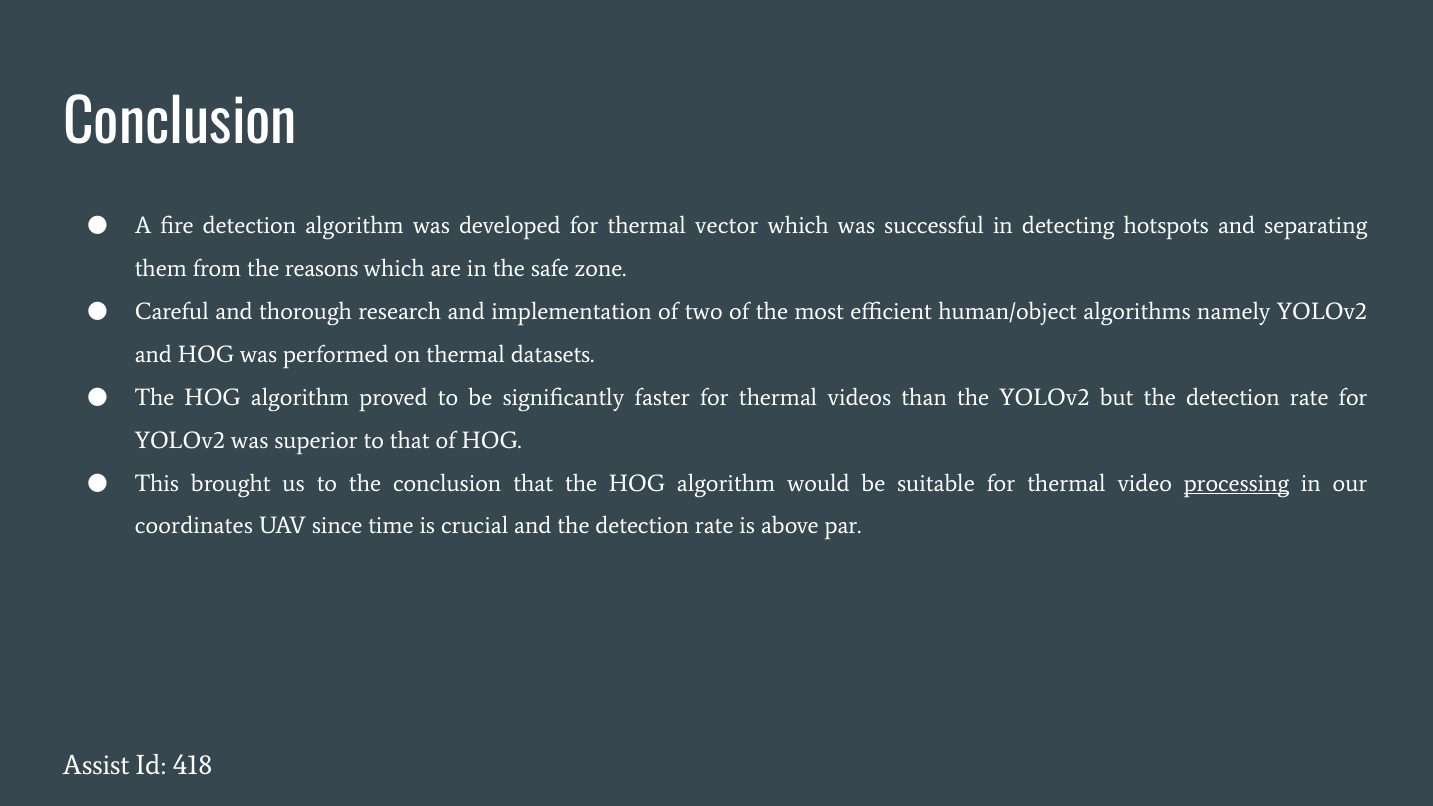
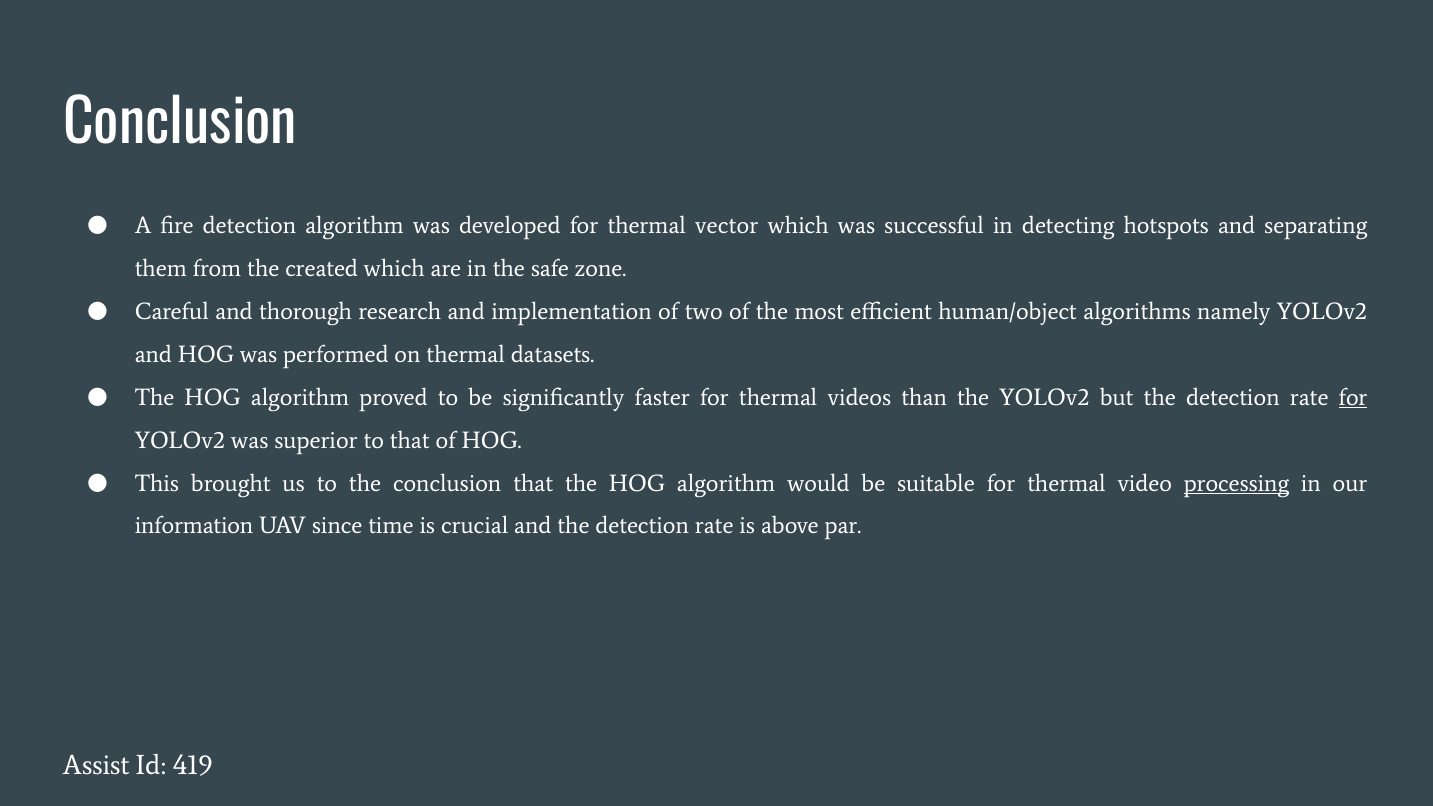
reasons: reasons -> created (322, 268)
for underline: none -> present (1353, 397)
coordinates: coordinates -> information (194, 526)
418: 418 -> 419 (193, 765)
